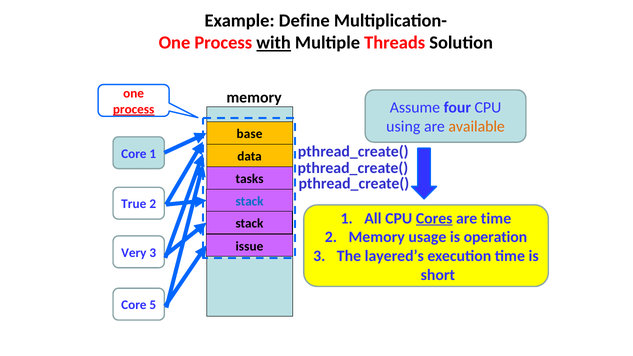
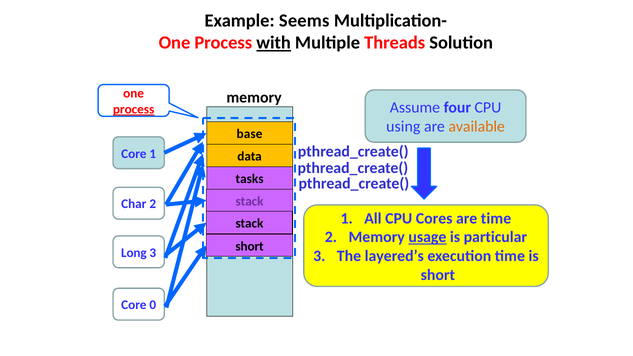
Define: Define -> Seems (304, 21)
stack colour: blue -> purple (250, 201)
True: True -> Char (134, 204)
Cores underline: present -> none (434, 218)
usage underline: none -> present (427, 237)
operation: operation -> particular (495, 237)
issue: issue -> short (250, 246)
Very: Very -> Long (134, 253)
5: 5 -> 0 (153, 305)
